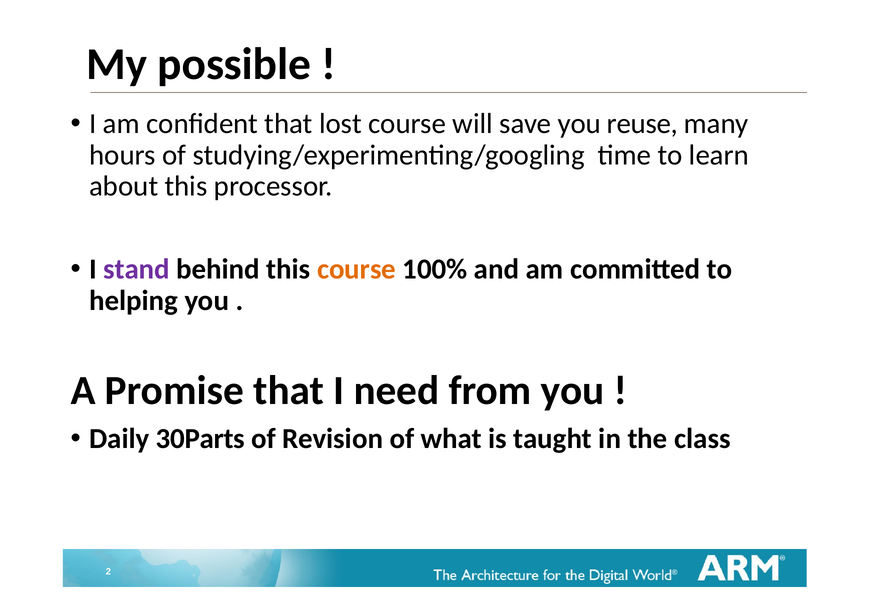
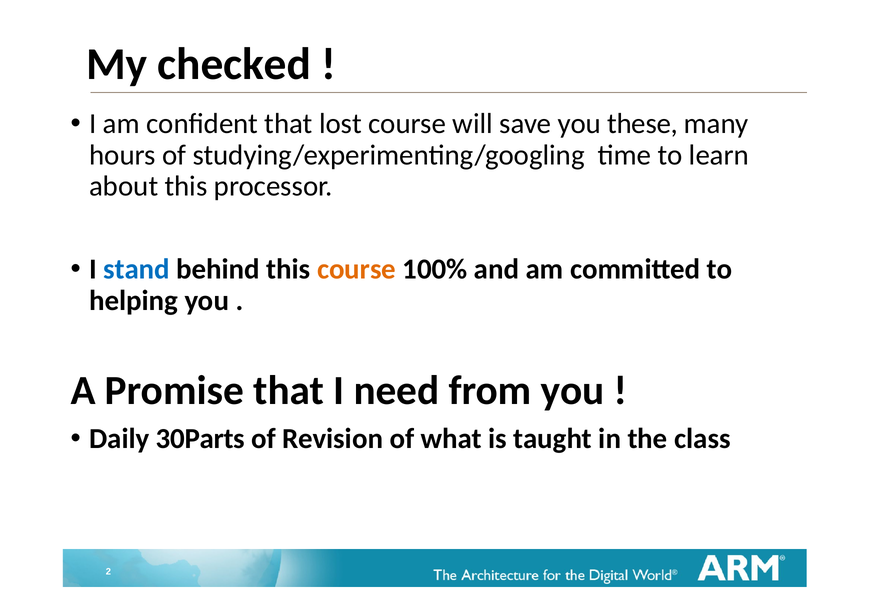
possible: possible -> checked (234, 64)
reuse: reuse -> these (642, 124)
stand colour: purple -> blue (137, 269)
